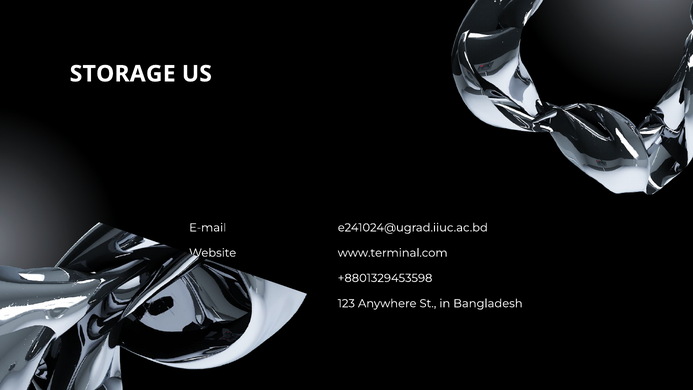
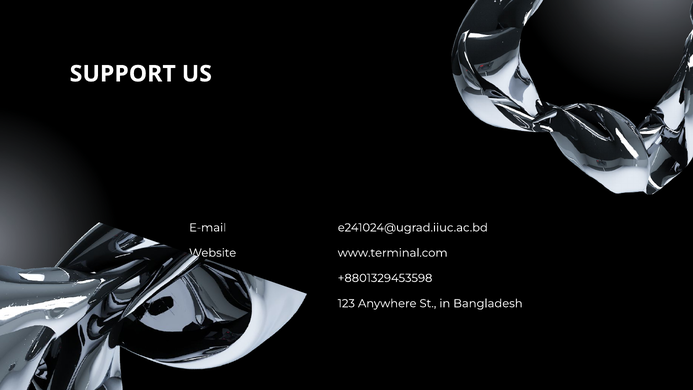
STORAGE: STORAGE -> SUPPORT (123, 74)
